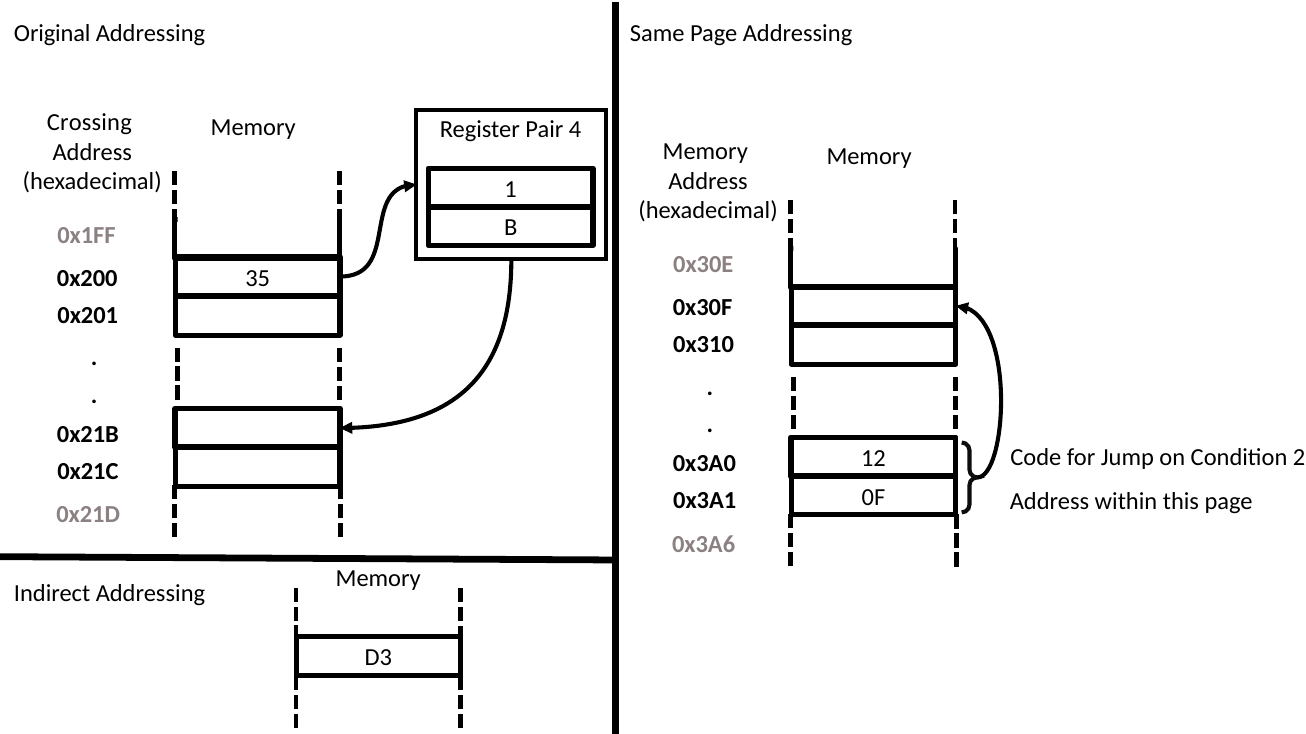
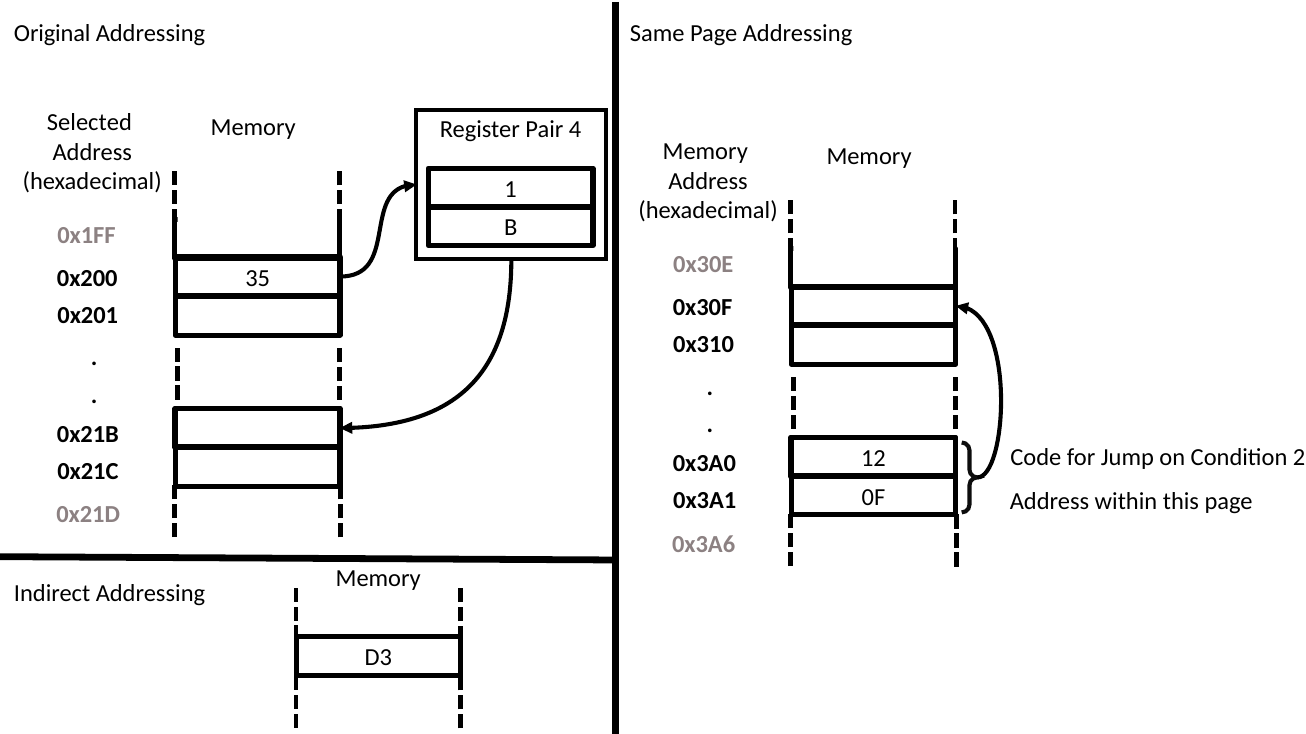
Crossing: Crossing -> Selected (89, 123)
